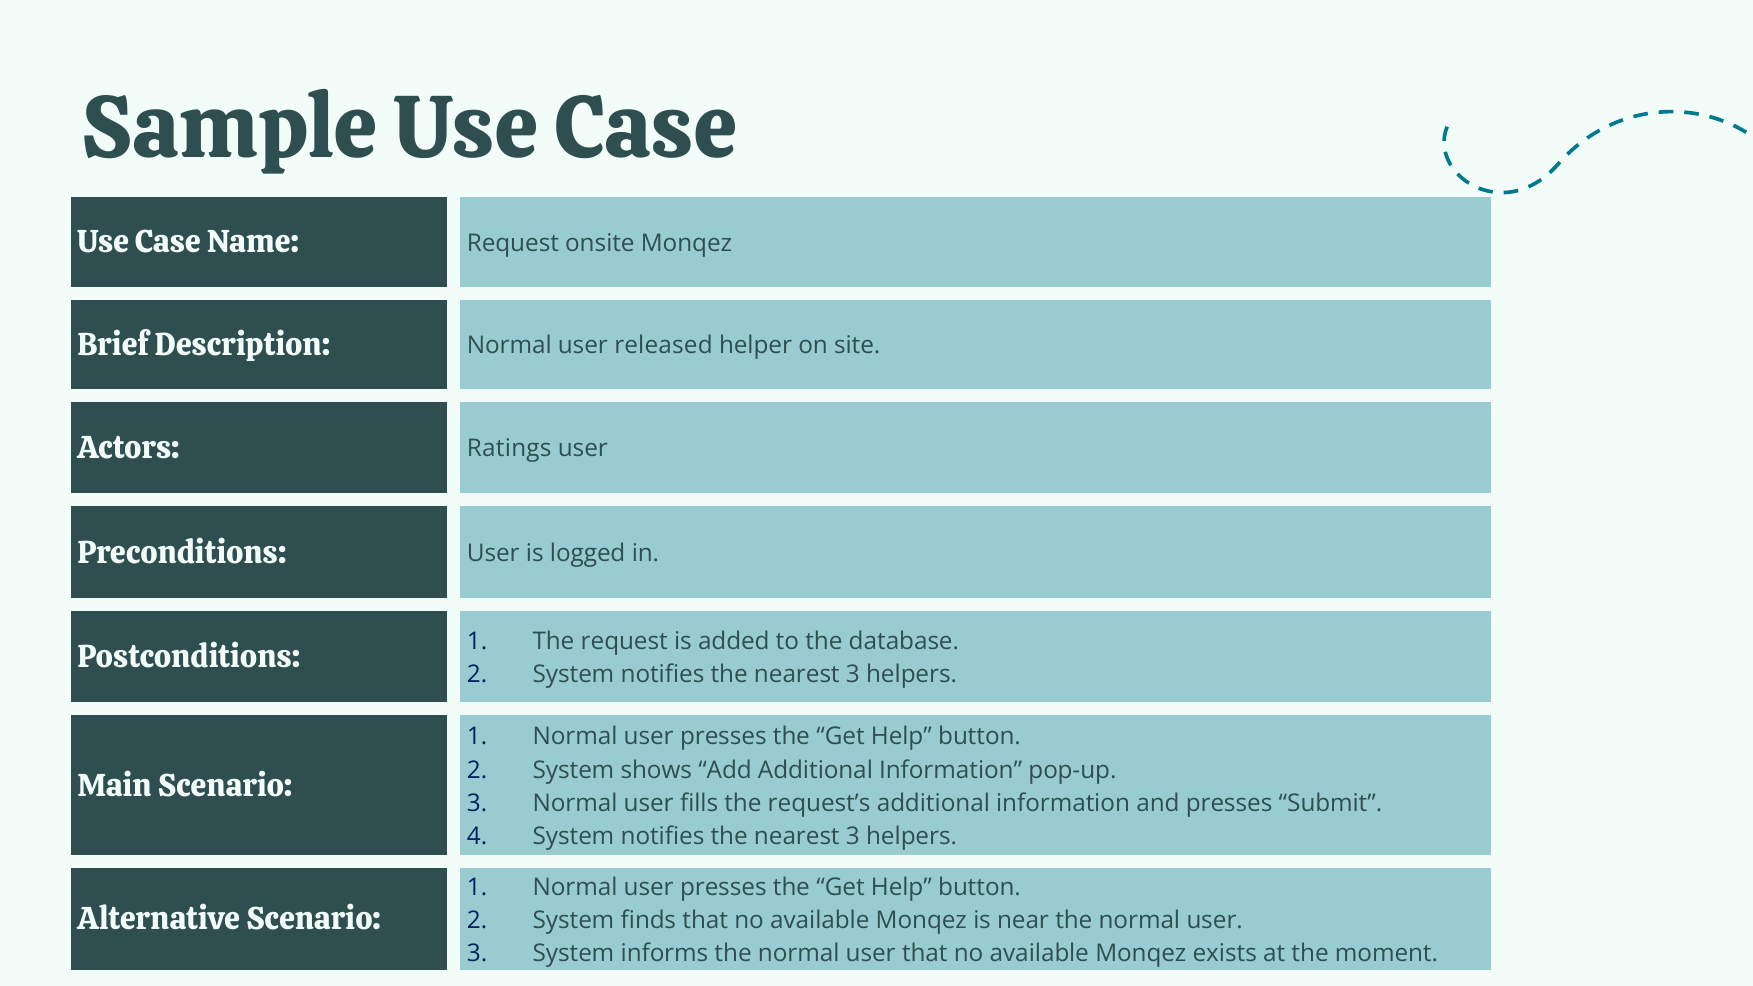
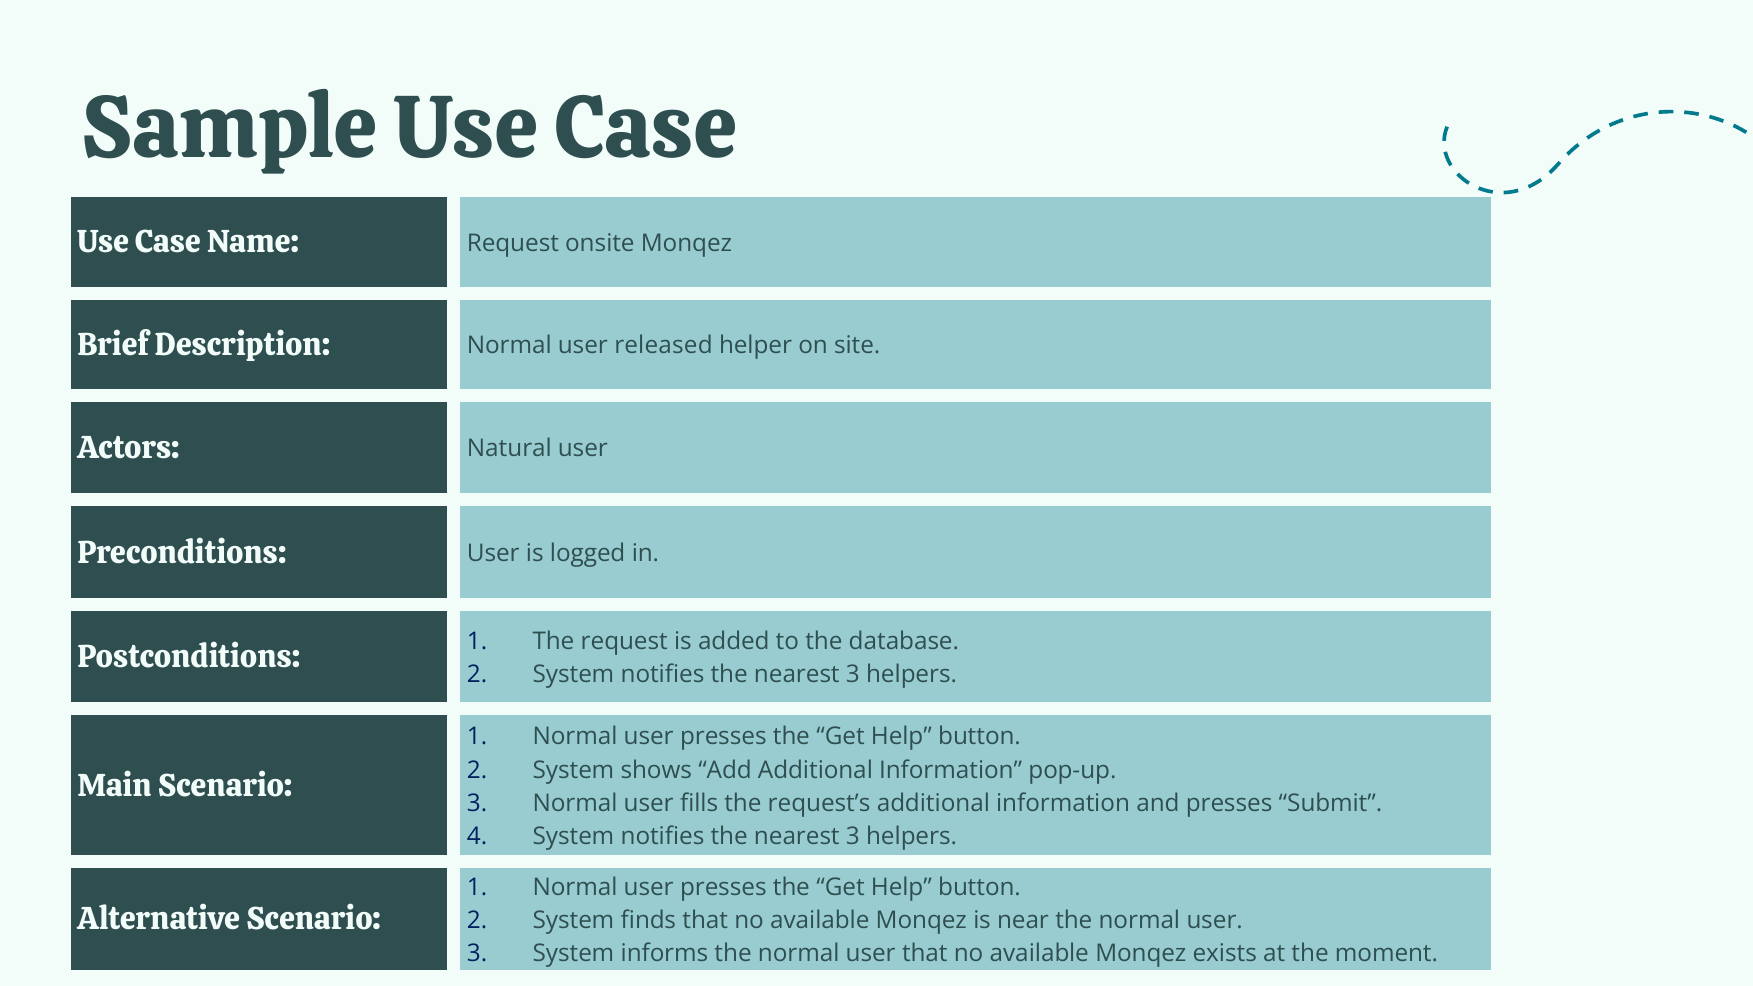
Ratings: Ratings -> Natural (509, 449)
